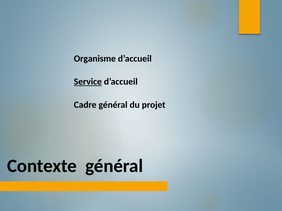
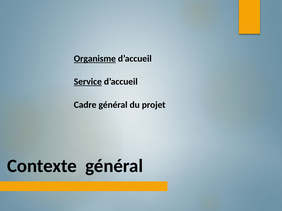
Organisme underline: none -> present (95, 59)
